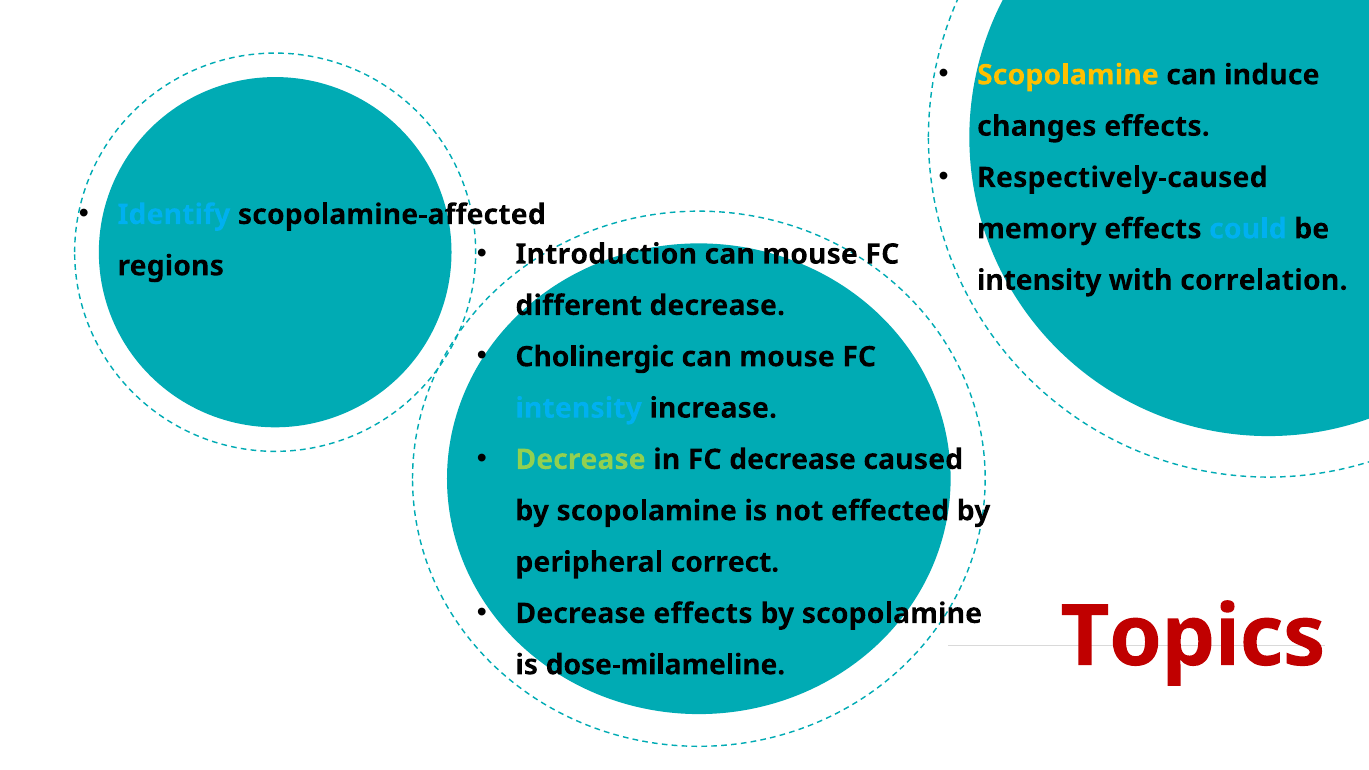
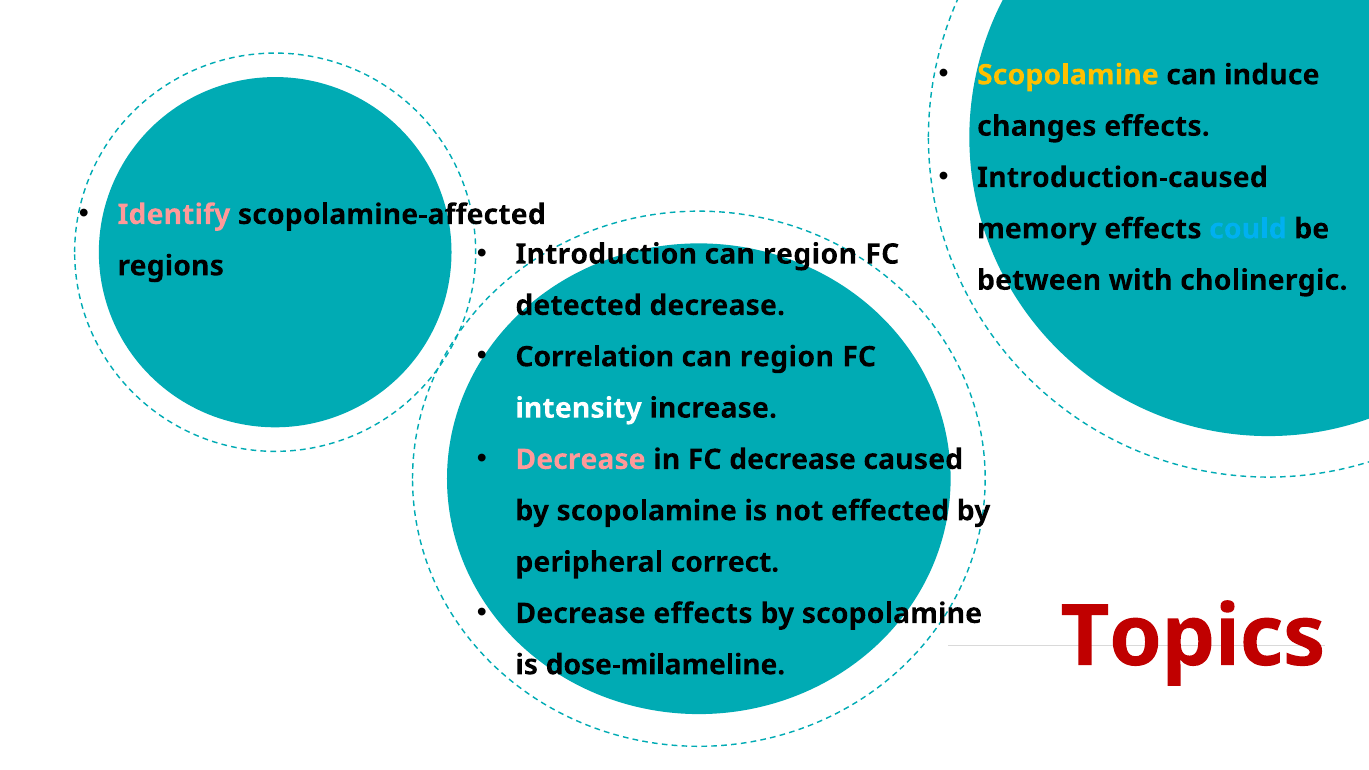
Respectively-caused: Respectively-caused -> Introduction-caused (1122, 178)
Identify colour: light blue -> pink (174, 215)
mouse: mouse -> region (810, 254)
intensity: intensity -> between (1039, 280)
correlation: correlation -> cholinergic (1264, 280)
different: different -> detected (579, 306)
Cholinergic: Cholinergic -> Correlation (595, 357)
mouse: mouse -> region (787, 357)
intensity colour: light blue -> white (579, 408)
Decrease colour: light green -> pink (581, 460)
